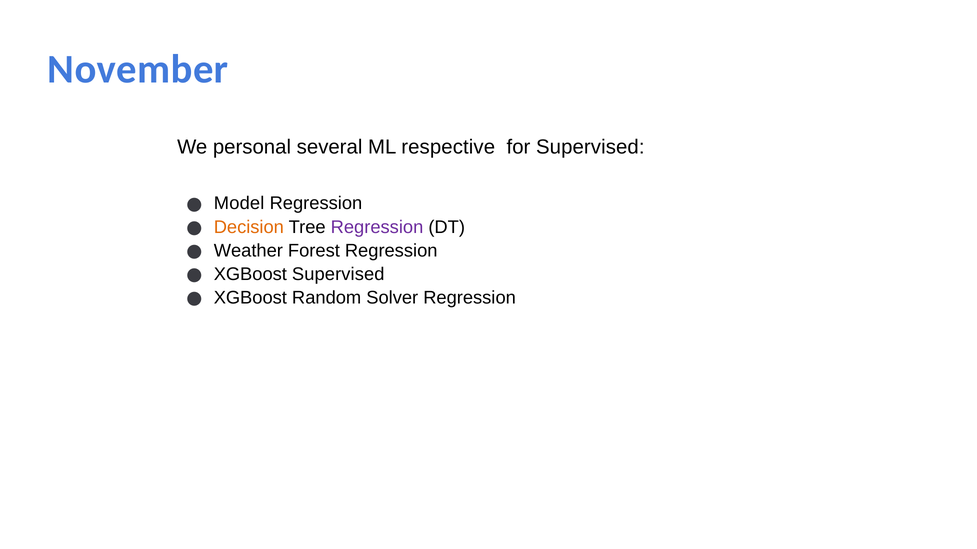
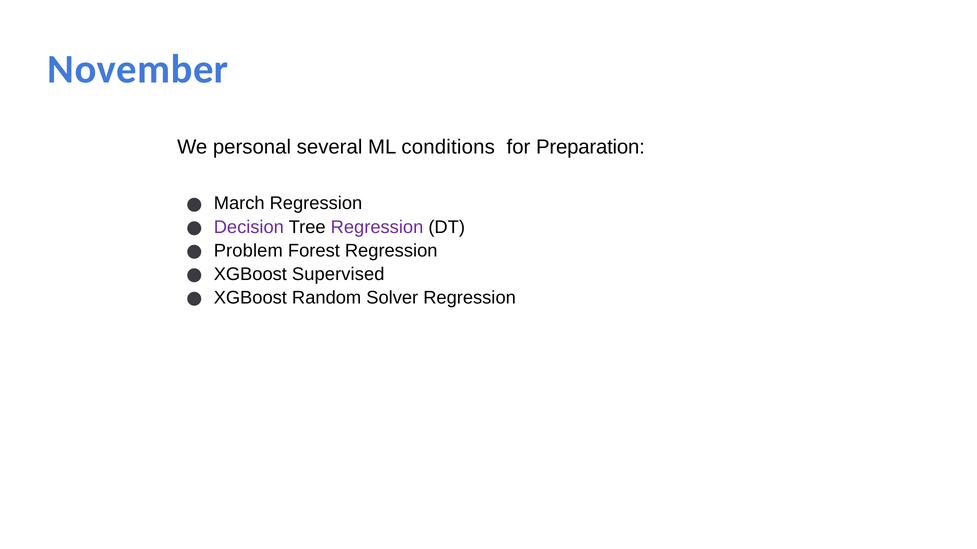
respective: respective -> conditions (448, 147)
for Supervised: Supervised -> Preparation (590, 147)
Model: Model -> March (239, 204)
Decision colour: orange -> purple (249, 227)
Weather: Weather -> Problem (248, 251)
